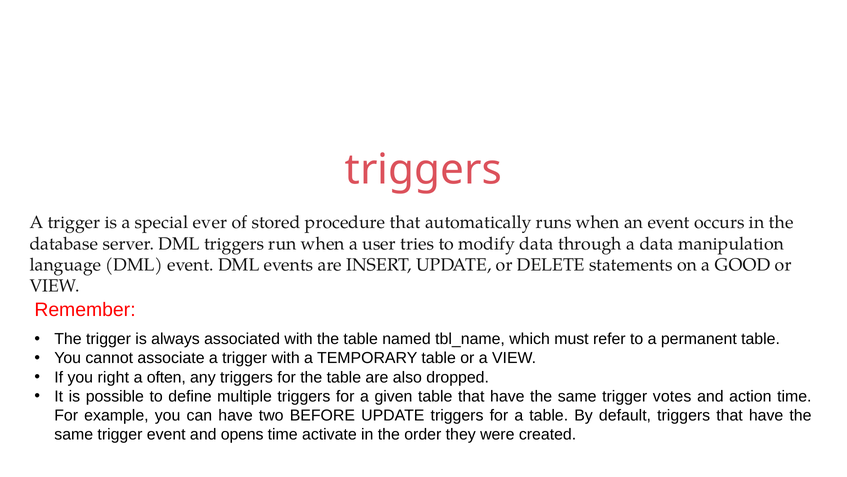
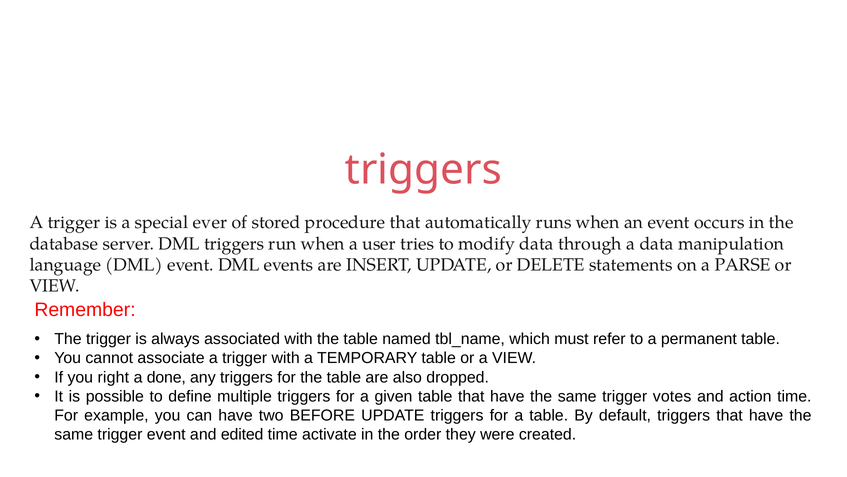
GOOD: GOOD -> PARSE (743, 265)
often: often -> done (166, 377)
opens: opens -> edited (242, 434)
